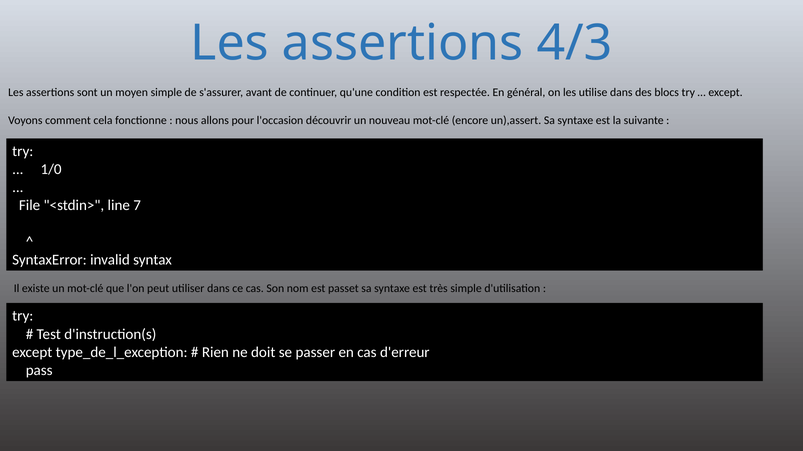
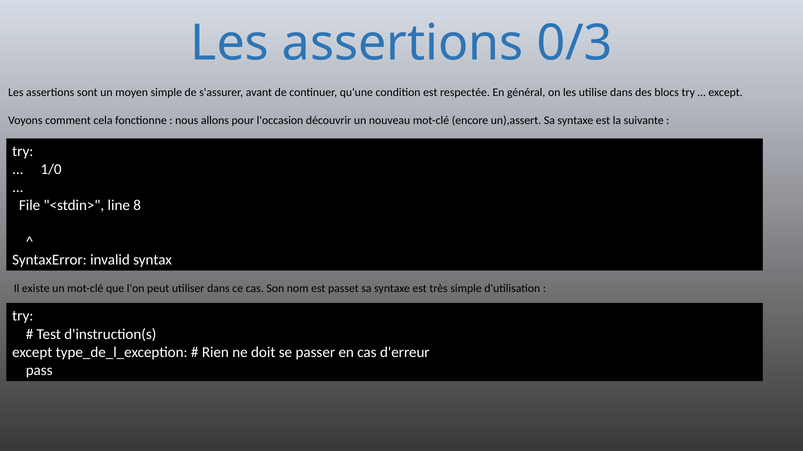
4/3: 4/3 -> 0/3 (575, 43)
7: 7 -> 8 (137, 206)
